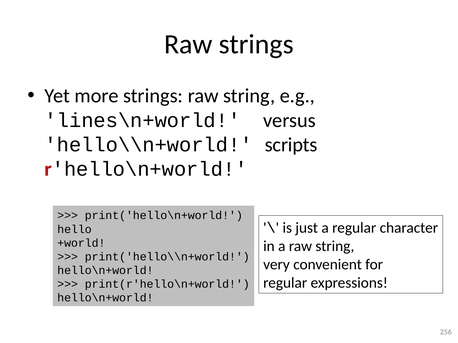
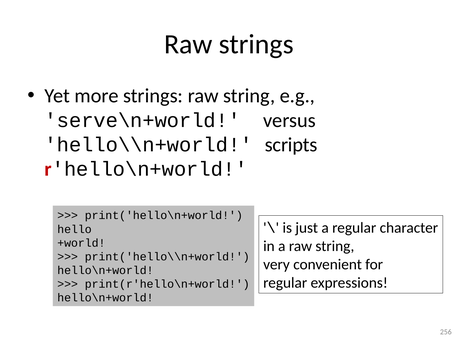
lines\n+world: lines\n+world -> serve\n+world (142, 121)
